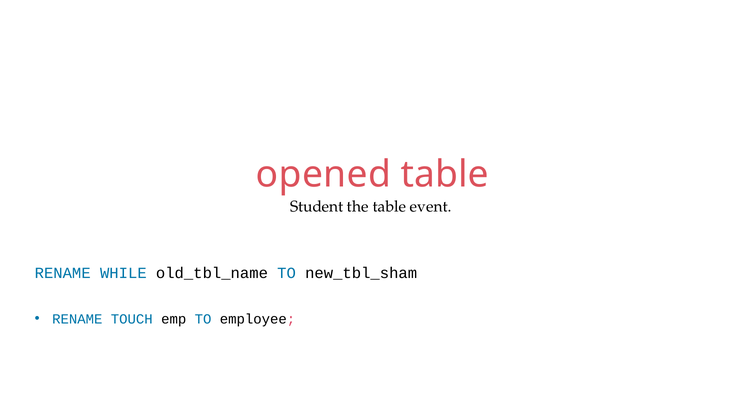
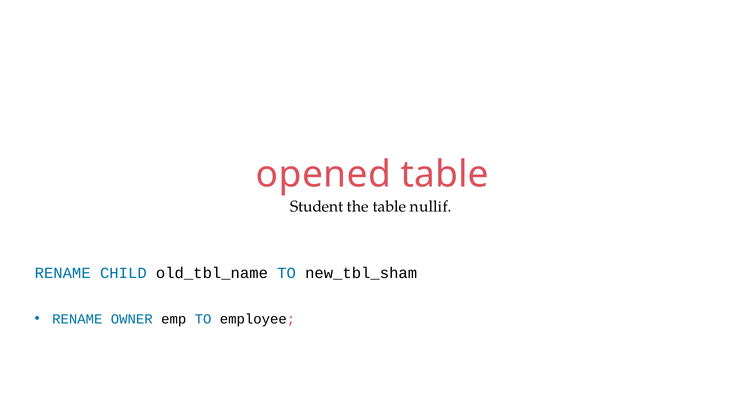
event: event -> nullif (431, 207)
WHILE: WHILE -> CHILD (123, 273)
TOUCH: TOUCH -> OWNER (132, 319)
